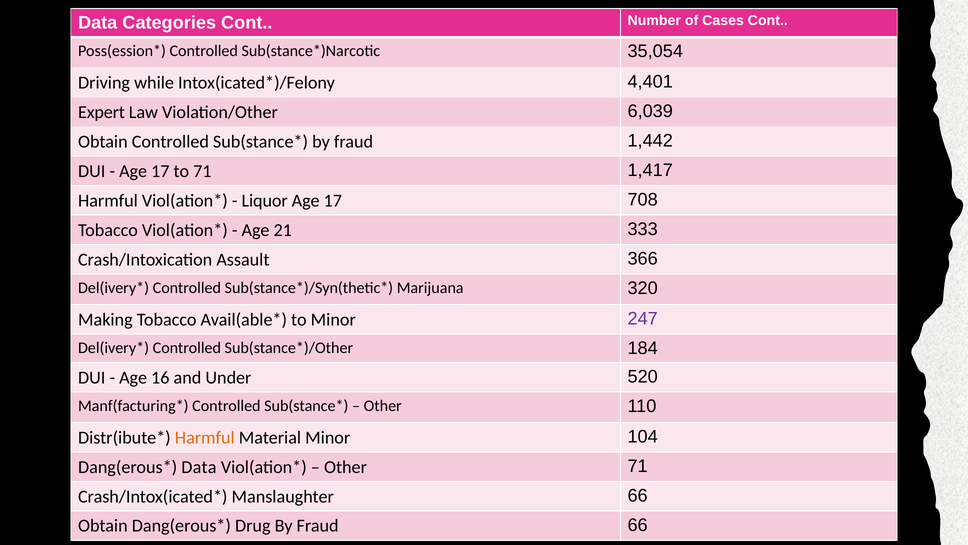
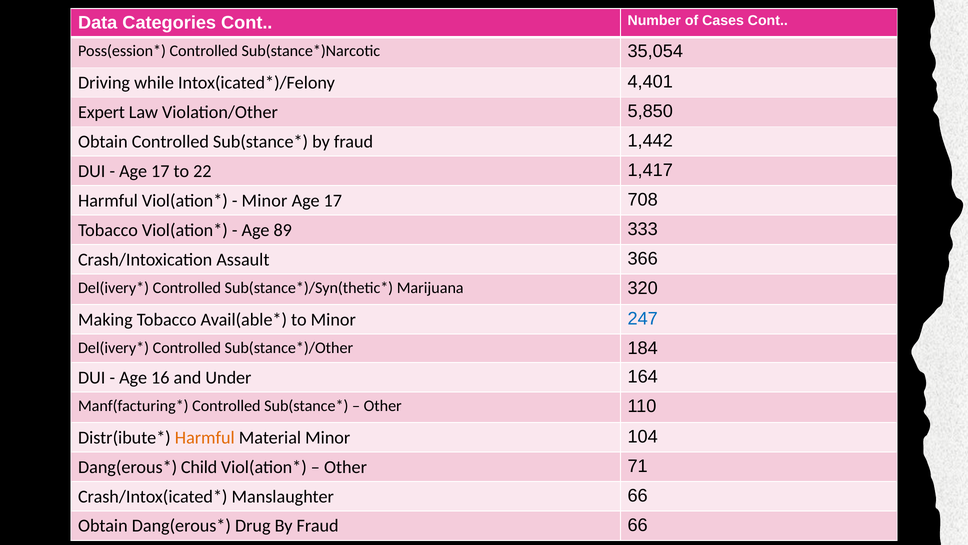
6,039: 6,039 -> 5,850 (650, 111)
to 71: 71 -> 22 (202, 171)
Liquor: Liquor -> Minor (264, 200)
21: 21 -> 89 (283, 230)
247 colour: purple -> blue (643, 318)
520: 520 -> 164 (643, 376)
Data: Data -> Child (199, 467)
